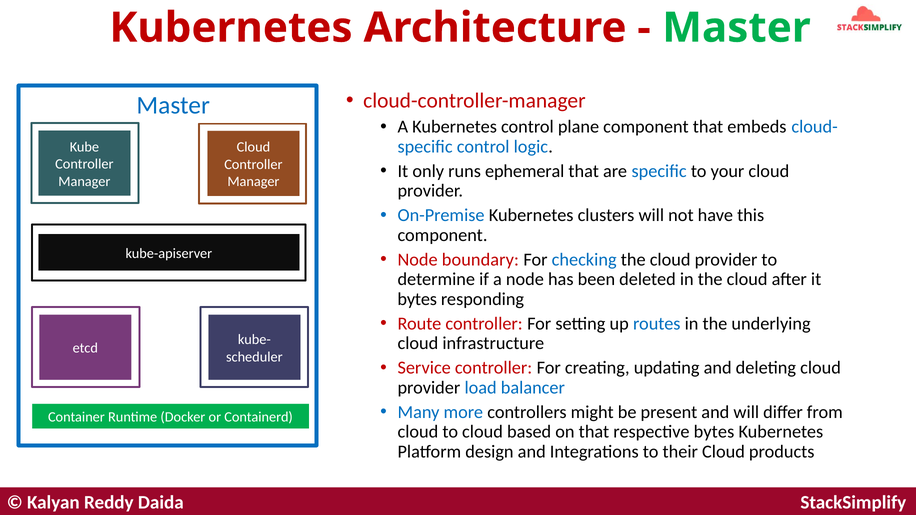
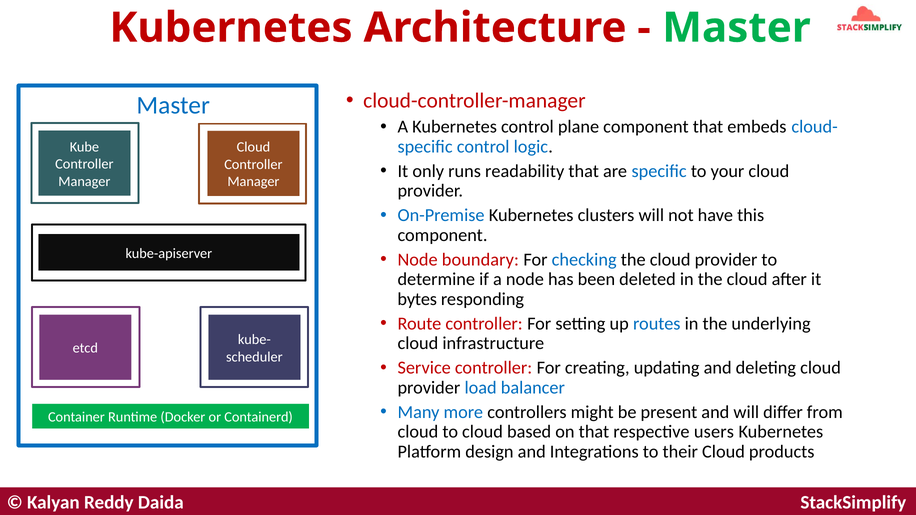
ephemeral: ephemeral -> readability (525, 171)
respective bytes: bytes -> users (714, 432)
